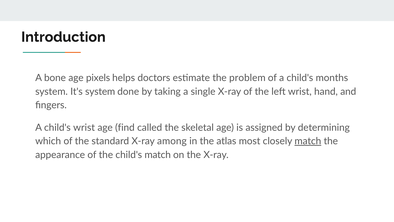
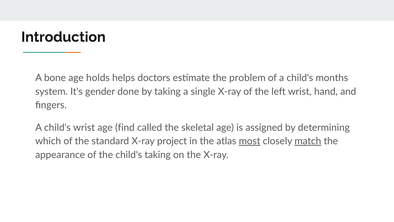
pixels: pixels -> holds (98, 78)
It's system: system -> gender (100, 91)
among: among -> project (172, 141)
most underline: none -> present (250, 141)
child's match: match -> taking (158, 155)
